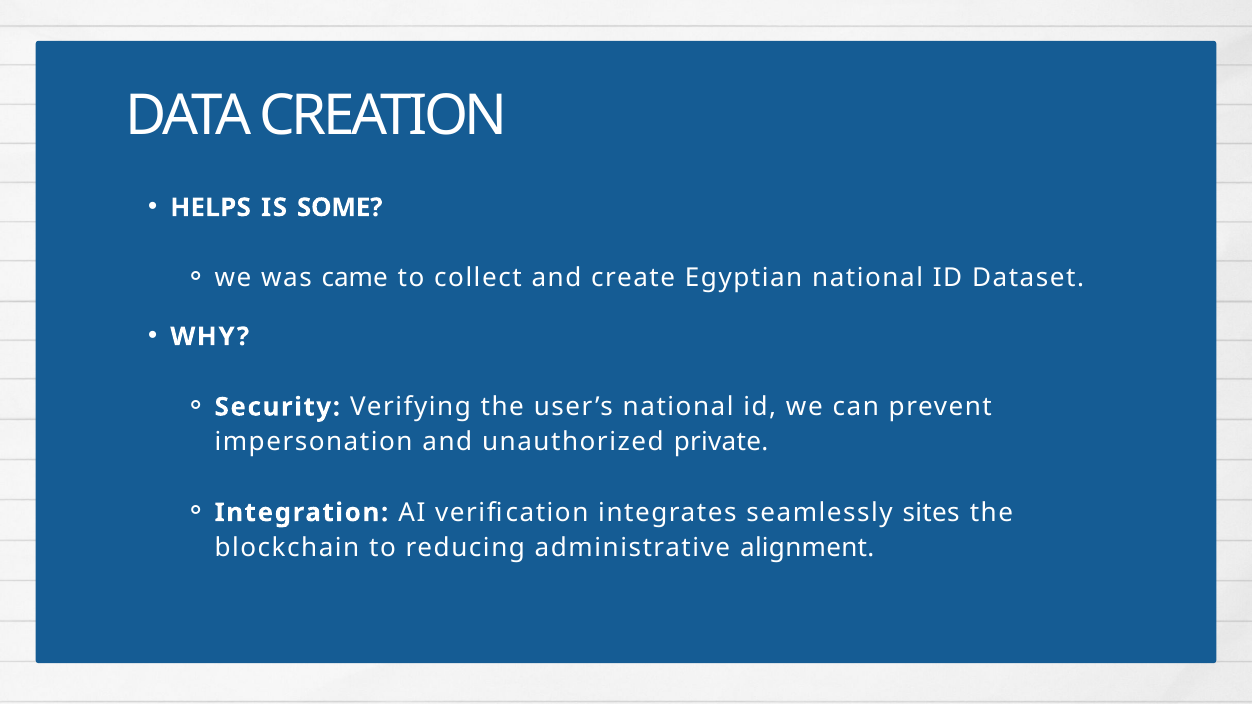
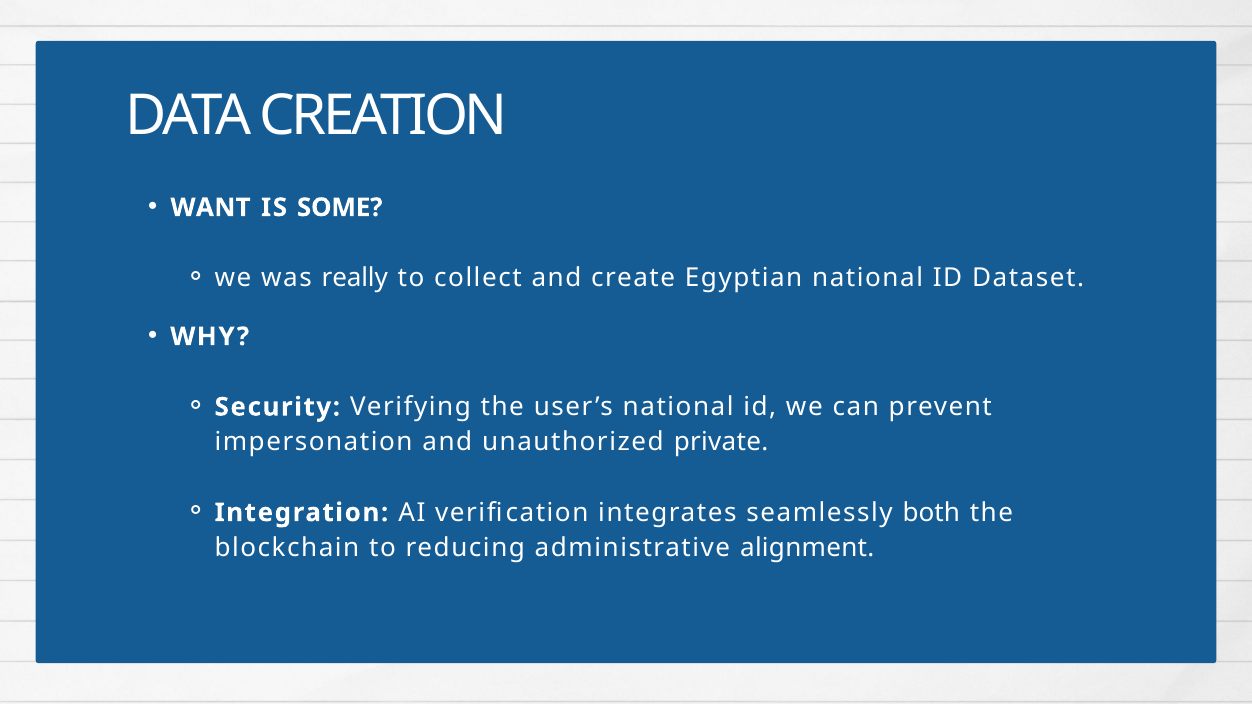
HELPS: HELPS -> WANT (211, 208)
came: came -> really (355, 278)
sites: sites -> both (931, 513)
